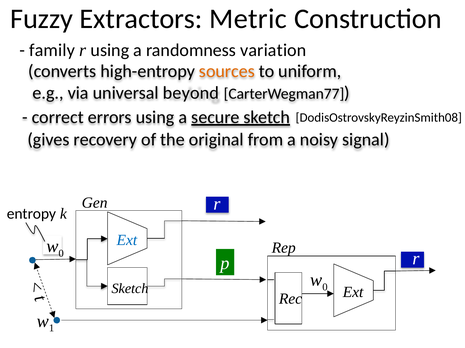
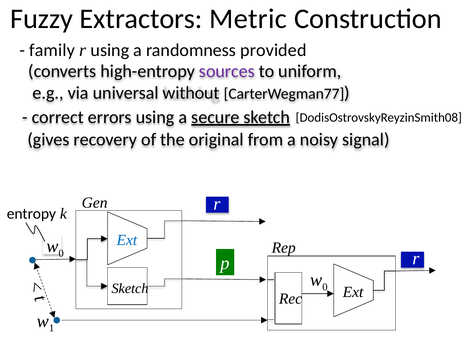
variation: variation -> provided (273, 50)
sources colour: orange -> purple (227, 71)
beyond: beyond -> without (191, 93)
